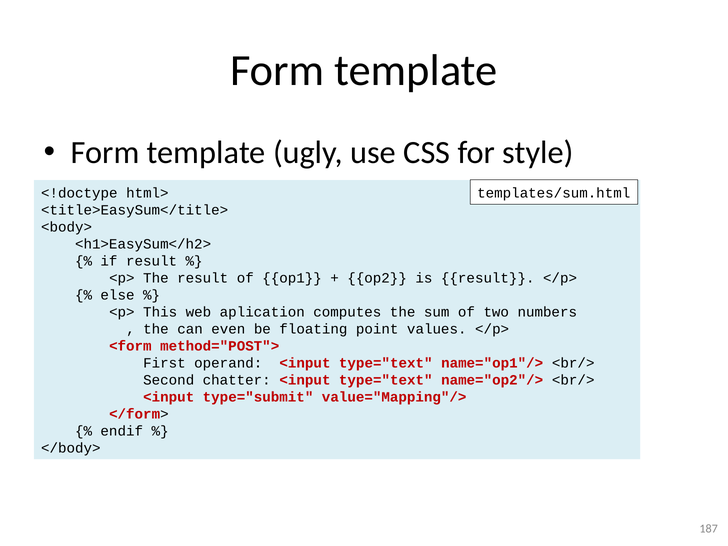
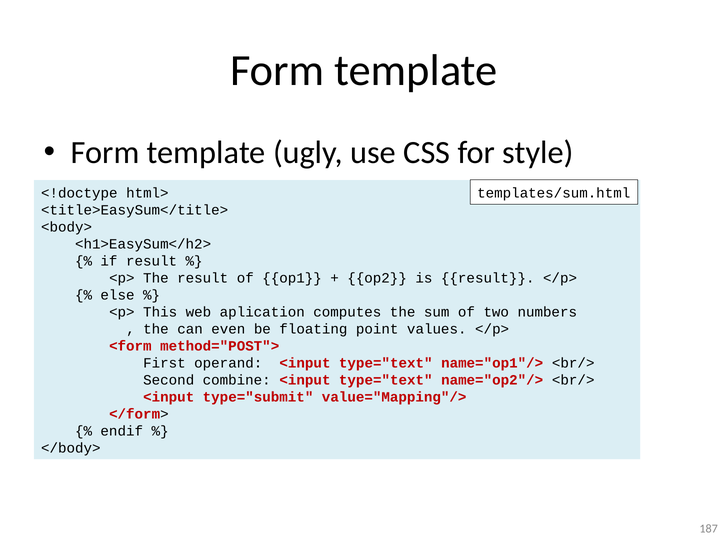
chatter: chatter -> combine (237, 380)
